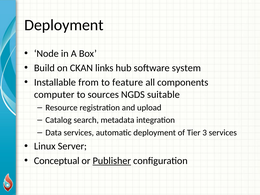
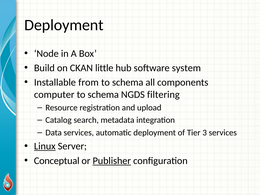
links: links -> little (104, 68)
feature: feature -> schema (128, 82)
sources: sources -> schema (103, 95)
suitable: suitable -> filtering (163, 95)
Linux underline: none -> present (45, 146)
